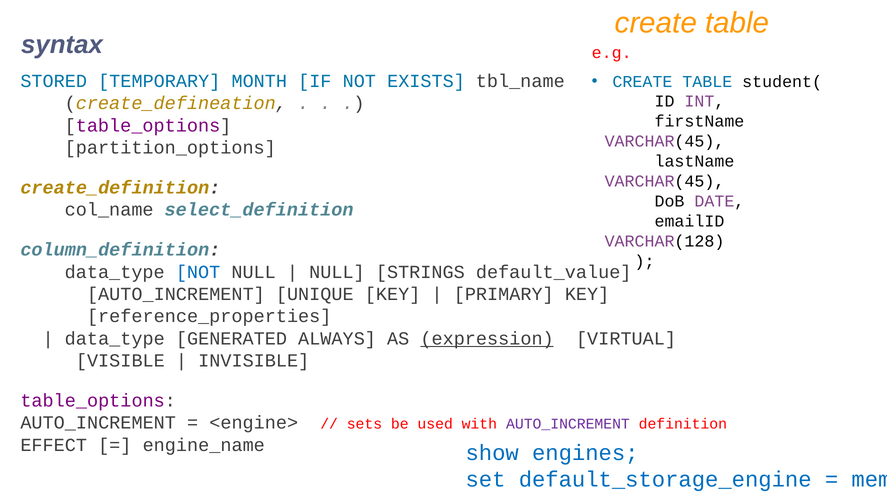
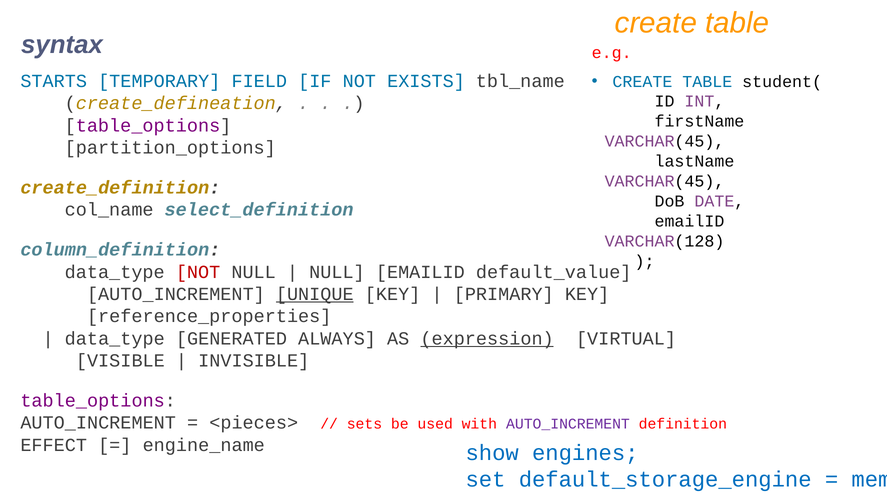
STORED: STORED -> STARTS (54, 81)
MONTH: MONTH -> FIELD (259, 81)
NOT colour: blue -> red (198, 272)
NULL STRINGS: STRINGS -> EMAILID (420, 272)
UNIQUE underline: none -> present (315, 294)
<engine>: <engine> -> <pieces> (254, 423)
